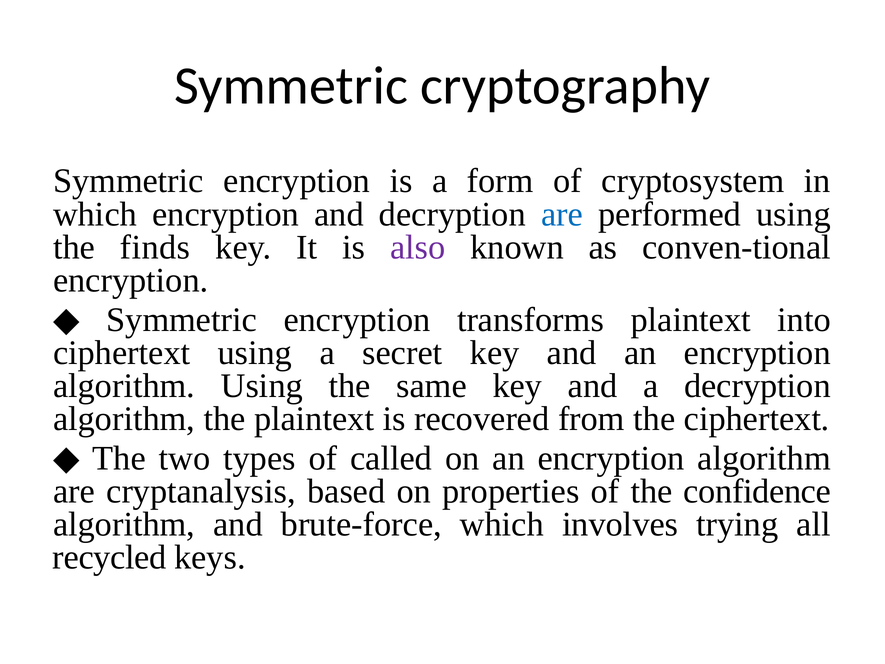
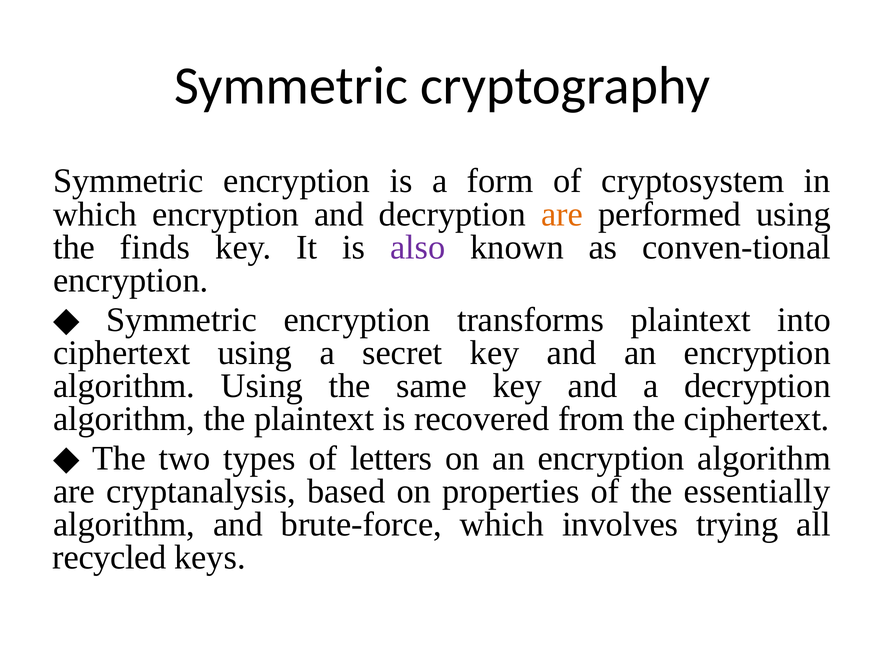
are colour: blue -> orange (562, 214)
called: called -> letters (391, 458)
confidence: confidence -> essentially (757, 491)
